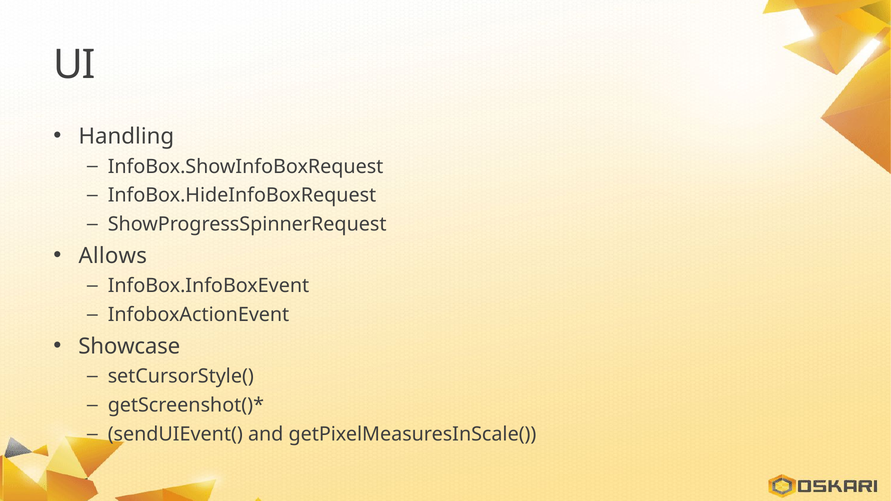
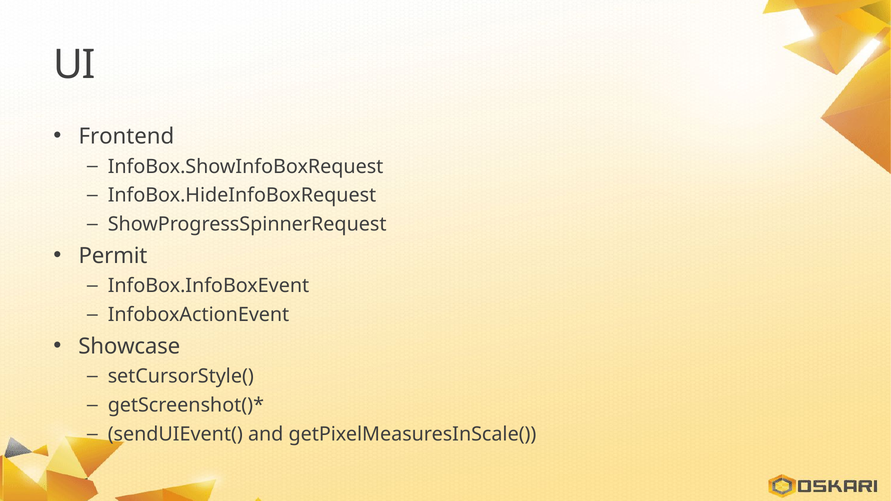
Handling: Handling -> Frontend (126, 136)
Allows: Allows -> Permit (113, 256)
